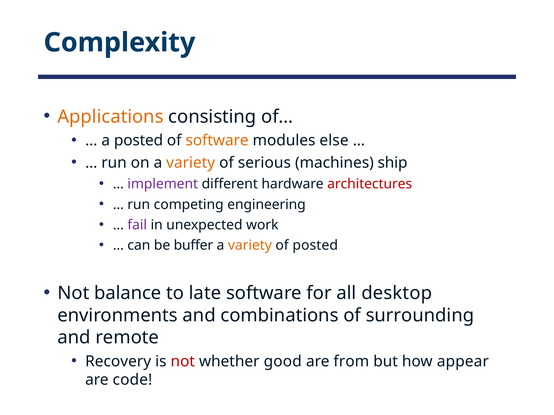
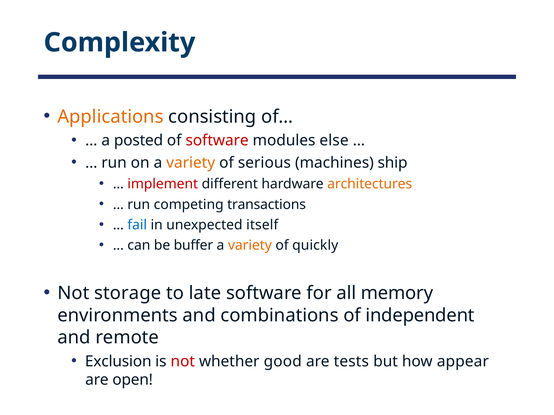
software colour: orange -> red (217, 141)
implement colour: purple -> red (163, 184)
architectures colour: red -> orange (370, 184)
engineering: engineering -> transactions (267, 205)
fail colour: purple -> blue (137, 225)
work: work -> itself (262, 225)
of posted: posted -> quickly (315, 246)
balance: balance -> storage (128, 293)
desktop: desktop -> memory (397, 293)
surrounding: surrounding -> independent (420, 316)
Recovery: Recovery -> Exclusion (118, 362)
from: from -> tests (351, 362)
code: code -> open (133, 380)
